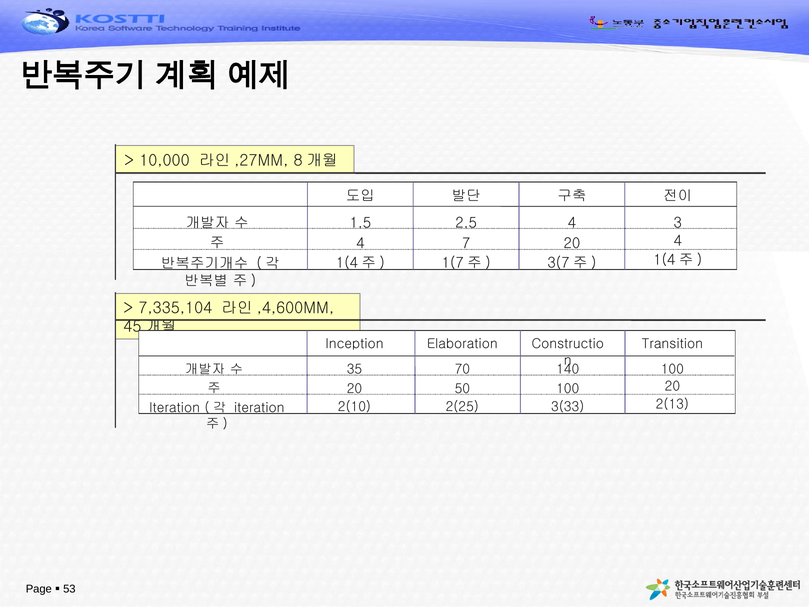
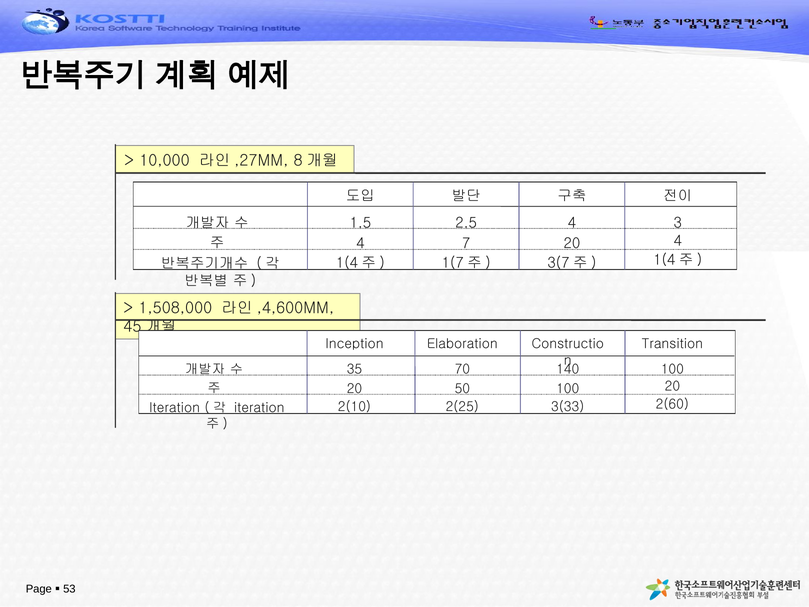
7,335,104: 7,335,104 -> 1,508,000 (175, 308)
2(13: 2(13 -> 2(60 (672, 404)
